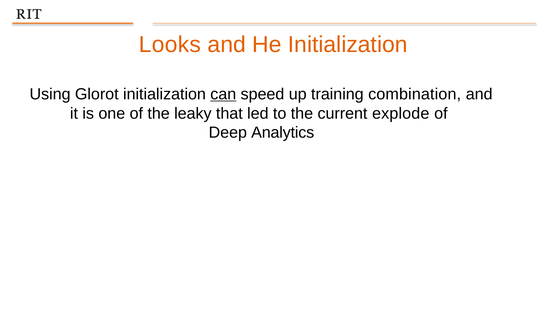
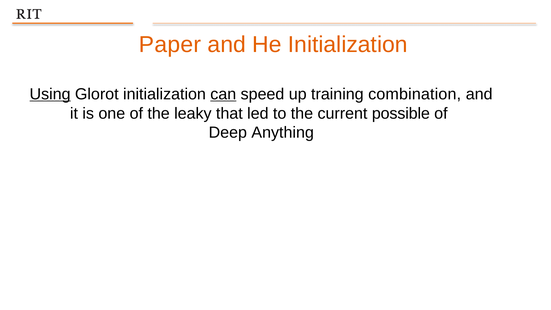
Looks: Looks -> Paper (170, 45)
Using underline: none -> present (50, 94)
explode: explode -> possible (401, 113)
Analytics: Analytics -> Anything (283, 133)
